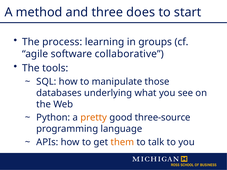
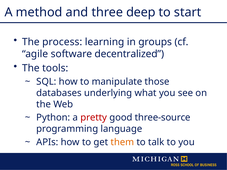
does: does -> deep (141, 12)
collaborative: collaborative -> decentralized (129, 54)
pretty colour: orange -> red (94, 118)
